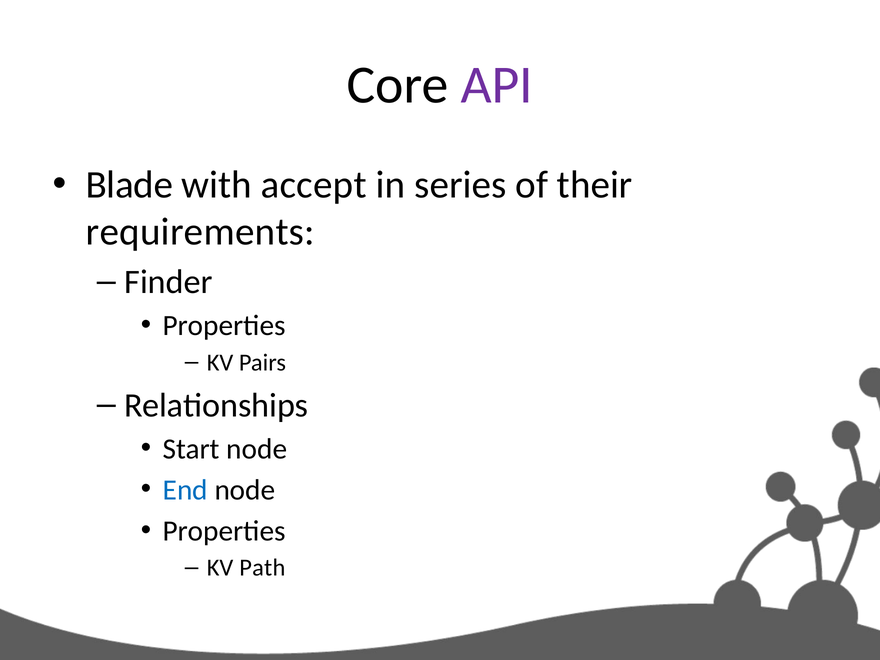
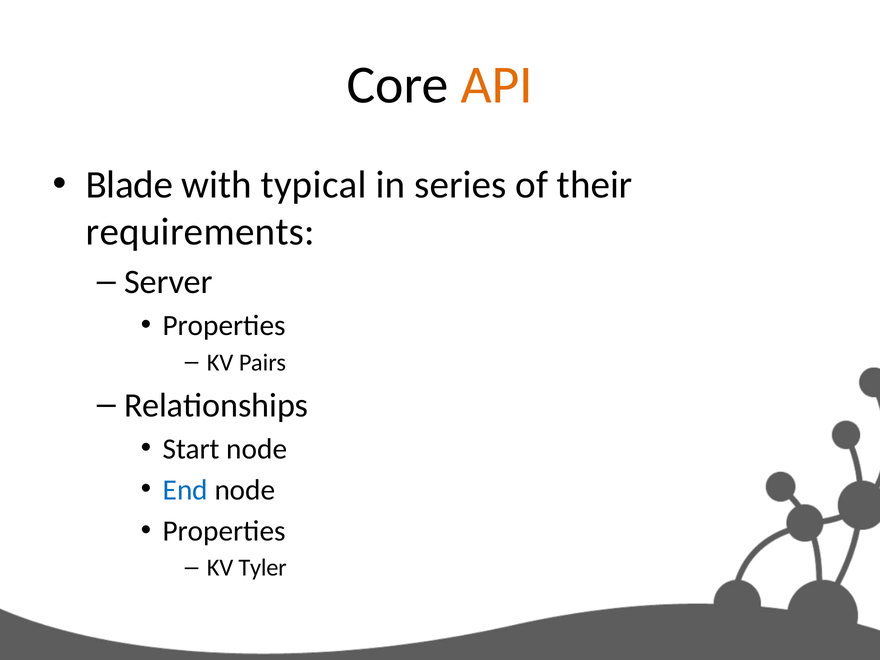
API colour: purple -> orange (497, 85)
accept: accept -> typical (314, 185)
Finder: Finder -> Server (169, 282)
Path: Path -> Tyler (263, 568)
